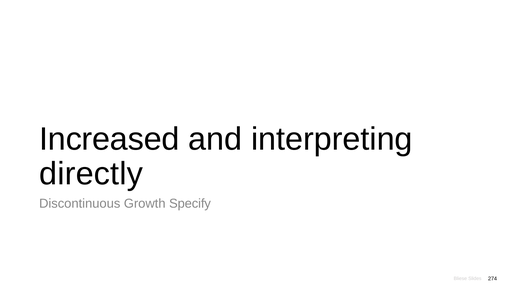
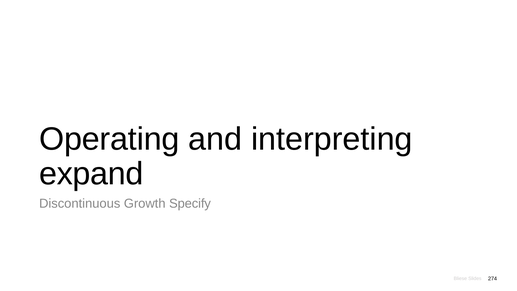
Increased: Increased -> Operating (109, 139)
directly: directly -> expand (91, 174)
